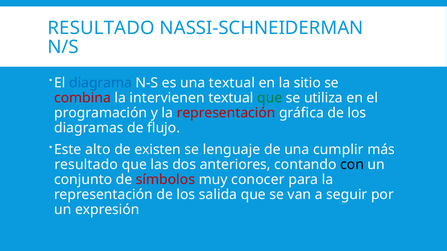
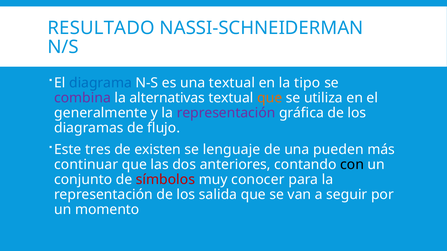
sitio: sitio -> tipo (307, 83)
combina colour: red -> purple (83, 98)
intervienen: intervienen -> alternativas (167, 98)
que colour: green -> orange (270, 98)
programación: programación -> generalmente (101, 113)
representación colour: red -> purple (226, 113)
alto: alto -> tres (98, 150)
cumplir: cumplir -> pueden (338, 150)
resultado: resultado -> continuar (86, 165)
expresión: expresión -> momento (107, 210)
